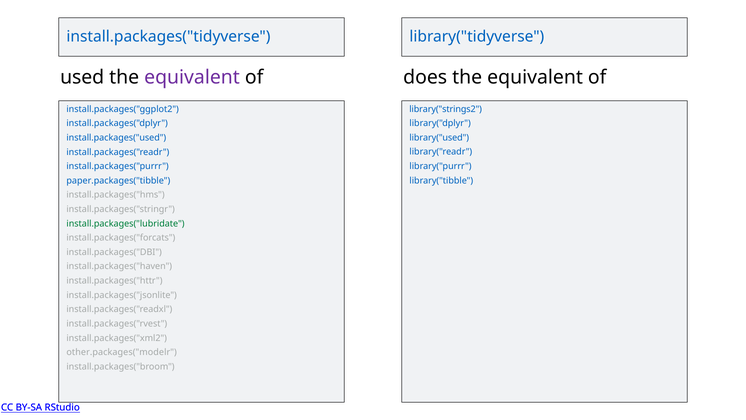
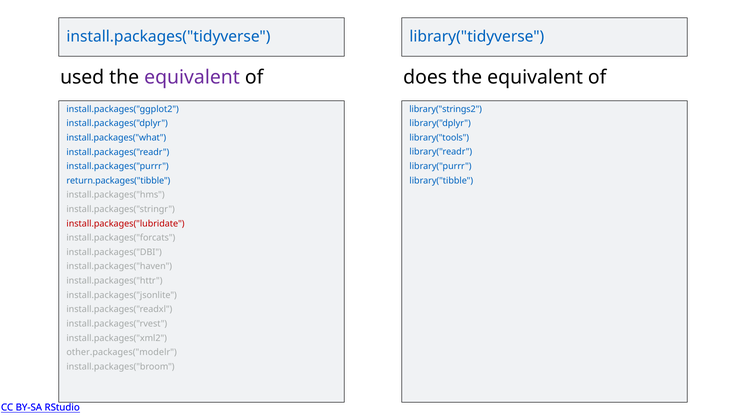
library("used: library("used -> library("tools (439, 138)
install.packages("used: install.packages("used -> install.packages("what (116, 138)
paper.packages("tibble: paper.packages("tibble -> return.packages("tibble (118, 180)
install.packages("lubridate colour: green -> red (126, 223)
